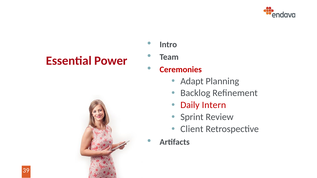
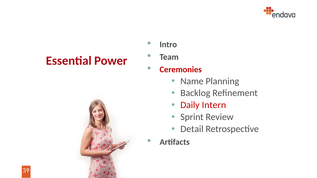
Adapt: Adapt -> Name (192, 81)
Client: Client -> Detail (192, 129)
